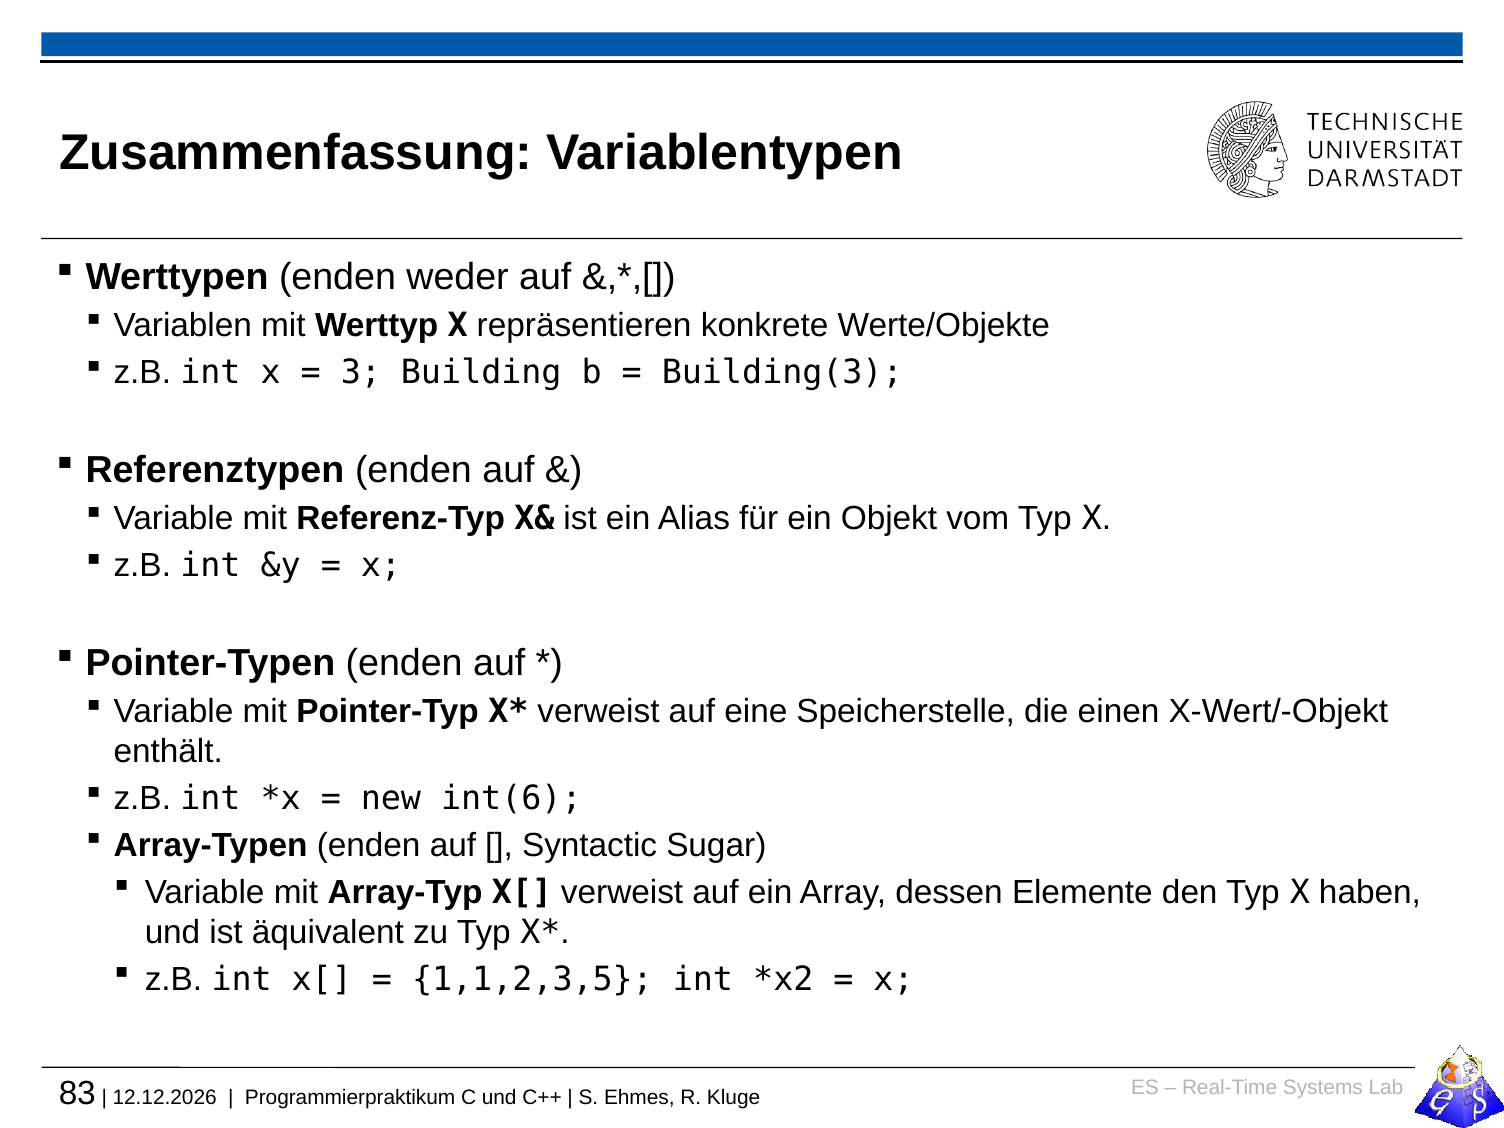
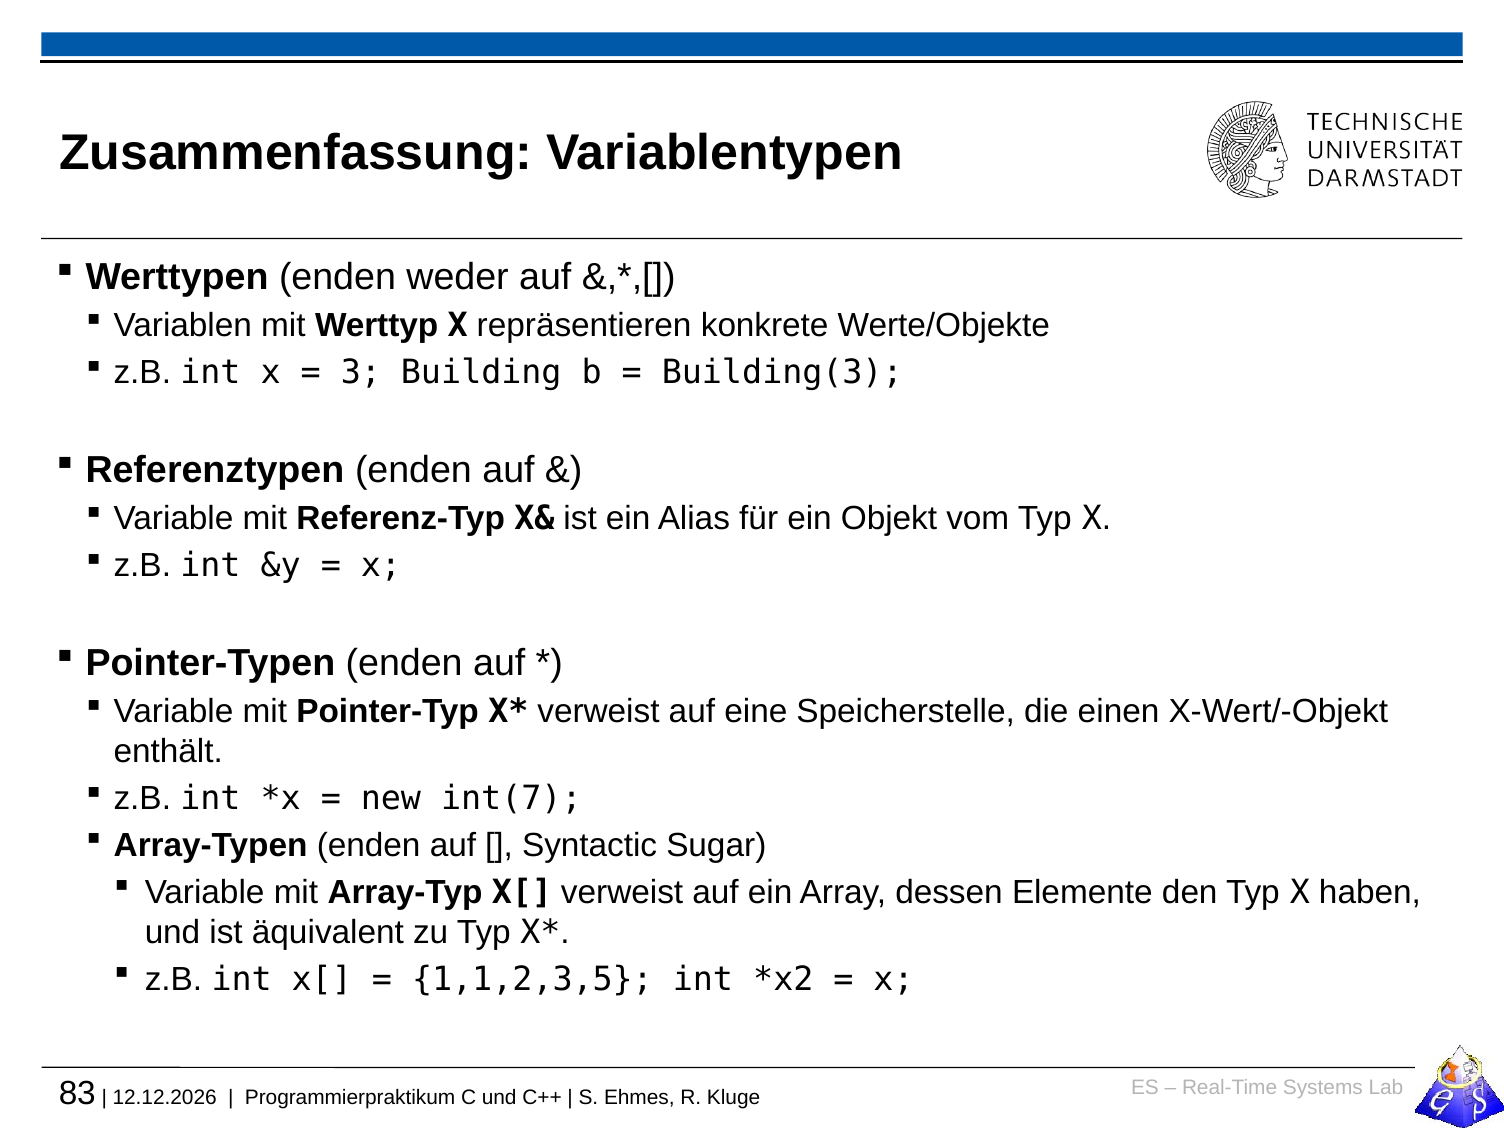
int(6: int(6 -> int(7 (511, 799)
